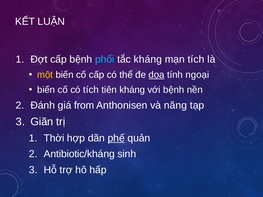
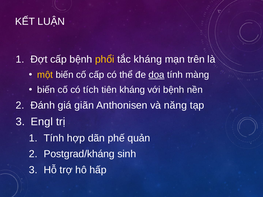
phổi colour: light blue -> yellow (105, 59)
mạn tích: tích -> trên (196, 59)
ngoại: ngoại -> màng (197, 75)
from: from -> giãn (84, 105)
Giãn: Giãn -> Engl (42, 122)
Thời: Thời -> Tính (54, 138)
phế underline: present -> none (116, 138)
Antibiotic/kháng: Antibiotic/kháng -> Postgrad/kháng (79, 154)
